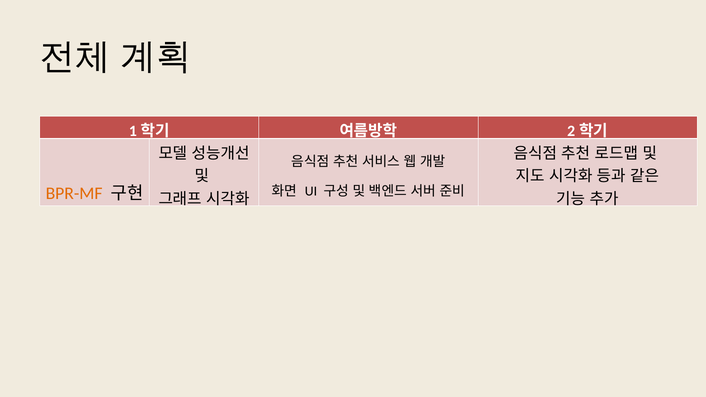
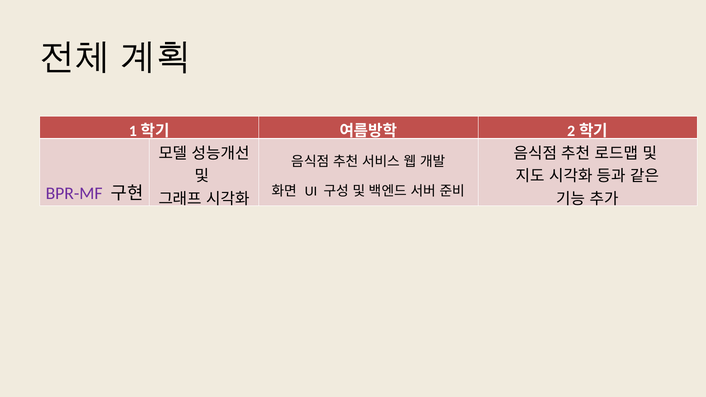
BPR-MF colour: orange -> purple (74, 193)
